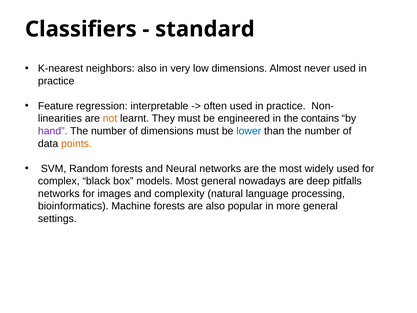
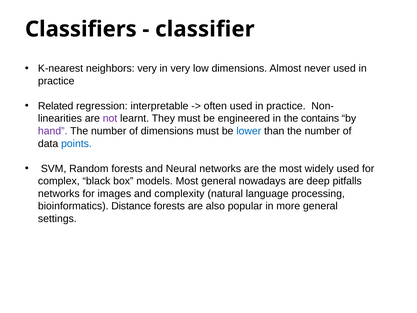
standard: standard -> classifier (205, 29)
neighbors also: also -> very (147, 68)
Feature: Feature -> Related (56, 106)
not colour: orange -> purple (110, 118)
points colour: orange -> blue (76, 143)
Machine: Machine -> Distance (131, 206)
